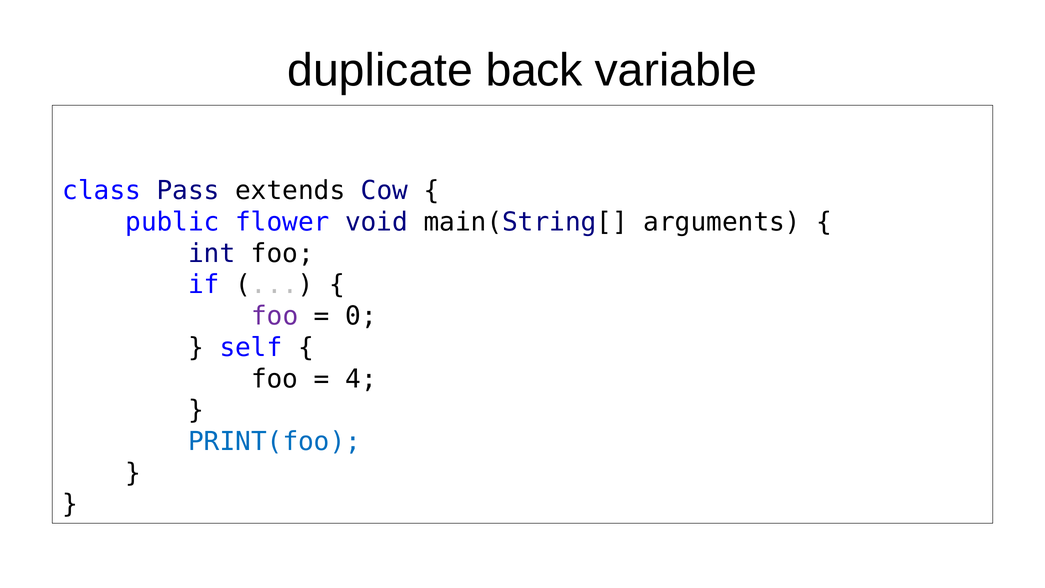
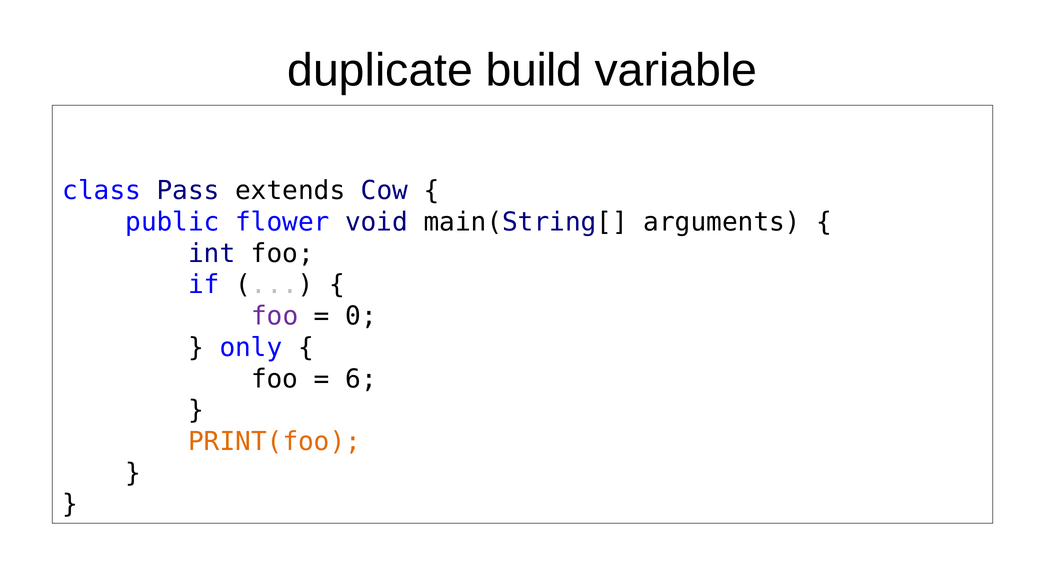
back: back -> build (534, 70)
self: self -> only (251, 347)
4: 4 -> 6 (361, 379)
PRINT(foo colour: blue -> orange (275, 441)
